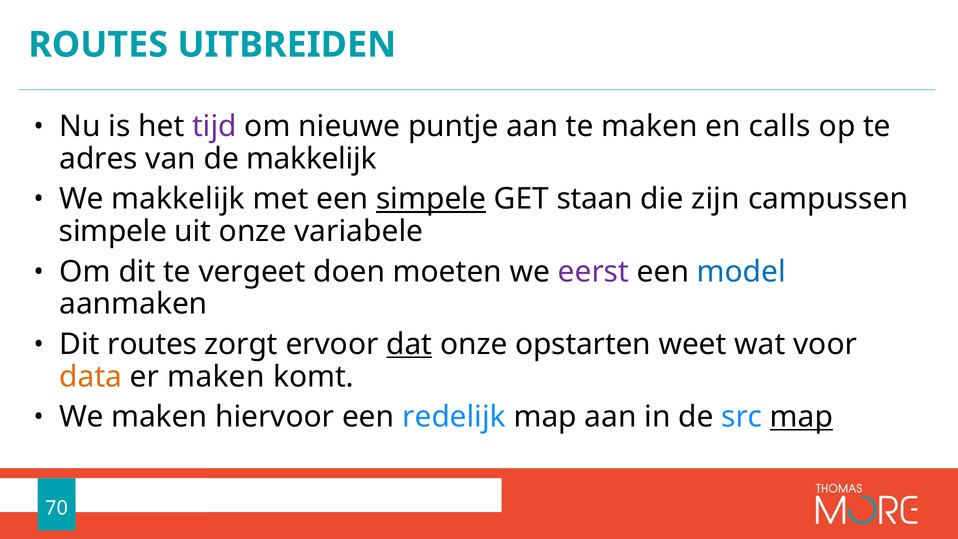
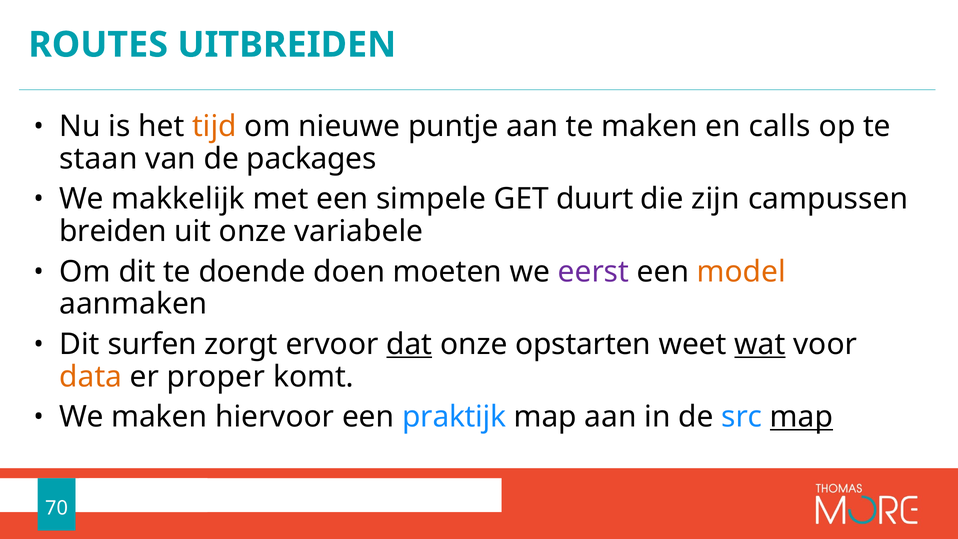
tijd colour: purple -> orange (214, 126)
adres: adres -> staan (98, 159)
de makkelijk: makkelijk -> packages (311, 159)
simpele underline: present -> none (431, 199)
staan: staan -> duurt (595, 199)
simpele: simpele -> breiden (113, 231)
vergeet: vergeet -> doende (252, 272)
model colour: blue -> orange (741, 272)
Dit routes: routes -> surfen (152, 344)
wat underline: none -> present (760, 344)
er maken: maken -> proper (216, 377)
redelijk: redelijk -> praktijk (454, 417)
